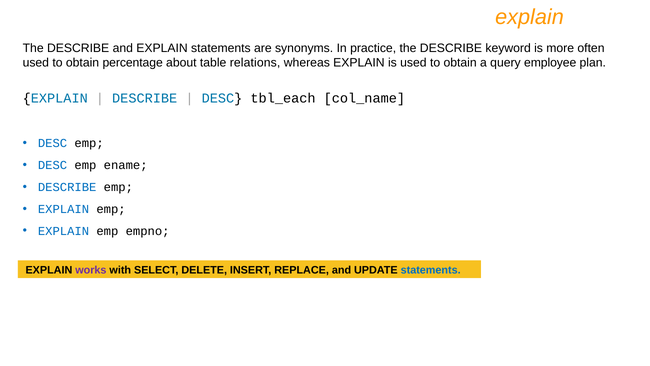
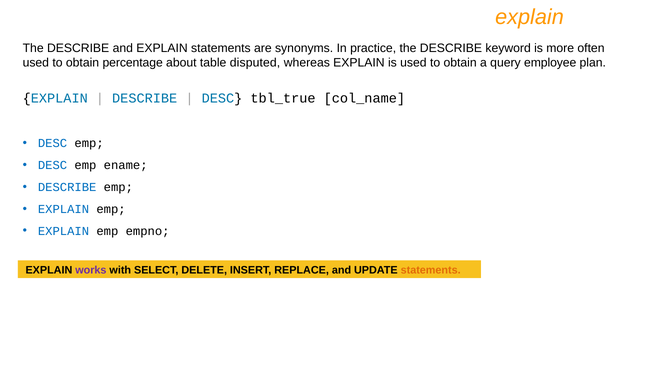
relations: relations -> disputed (255, 63)
tbl_each: tbl_each -> tbl_true (283, 98)
statements colour: blue -> orange (431, 270)
